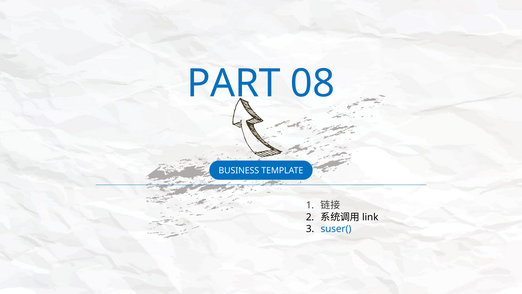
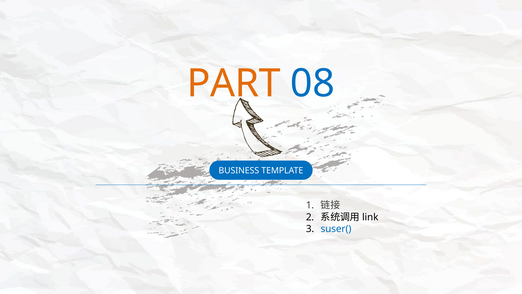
PART colour: blue -> orange (234, 84)
